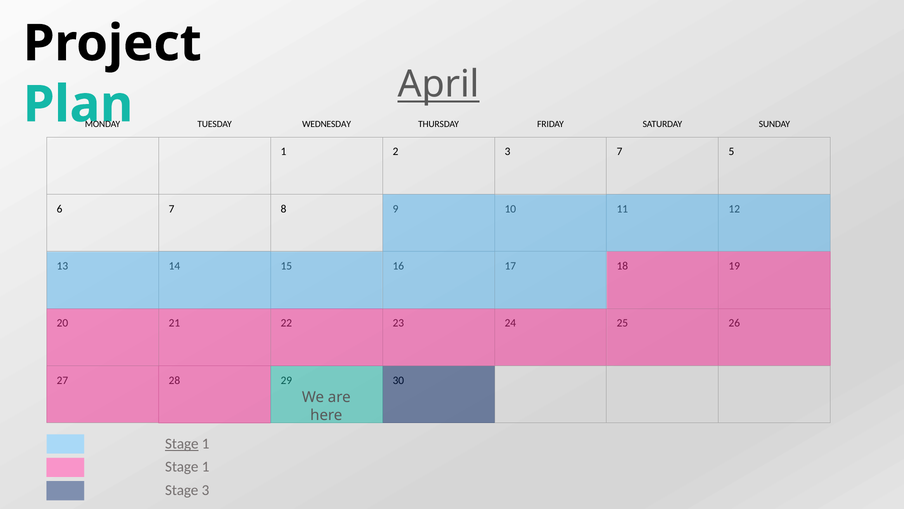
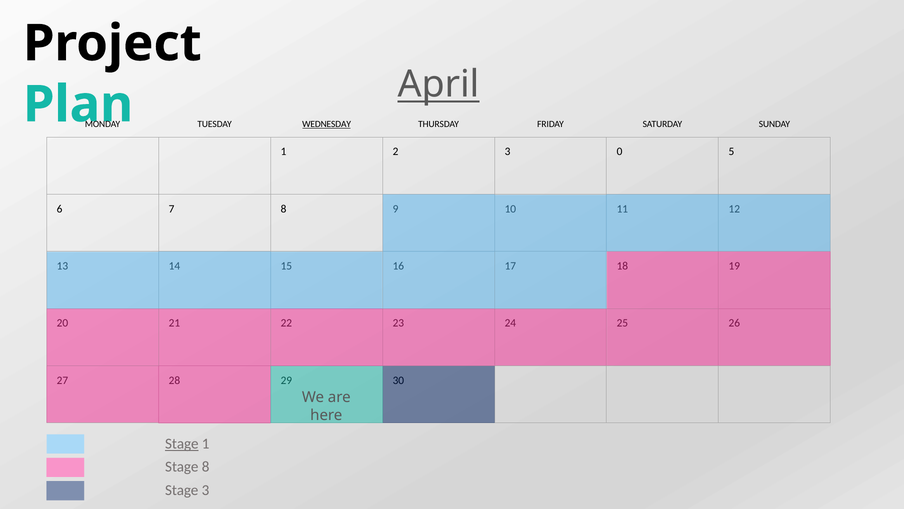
WEDNESDAY underline: none -> present (327, 124)
3 7: 7 -> 0 (619, 152)
1: 1 -> 8 (206, 466)
